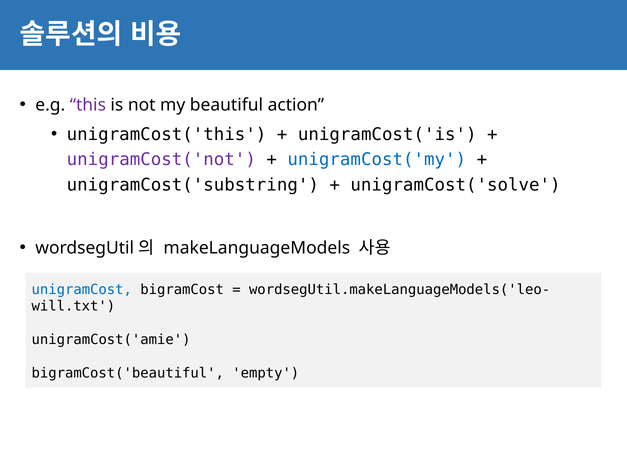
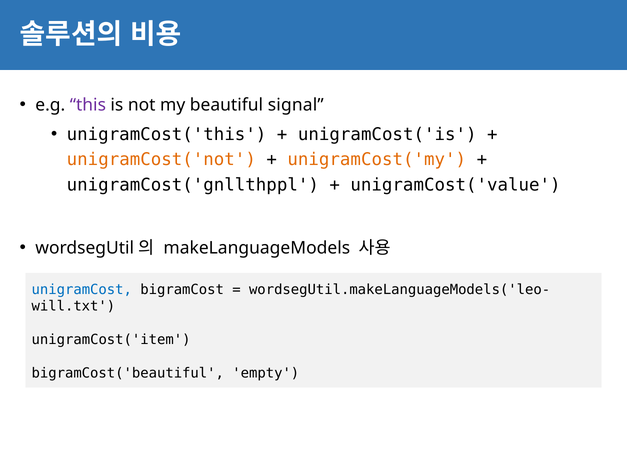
action: action -> signal (296, 105)
unigramCost('not colour: purple -> orange (161, 160)
unigramCost('my colour: blue -> orange (377, 160)
unigramCost('substring: unigramCost('substring -> unigramCost('gnllthppl (193, 185)
unigramCost('solve: unigramCost('solve -> unigramCost('value (456, 185)
unigramCost('amie: unigramCost('amie -> unigramCost('item (111, 340)
